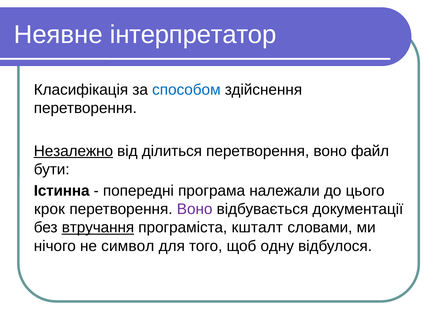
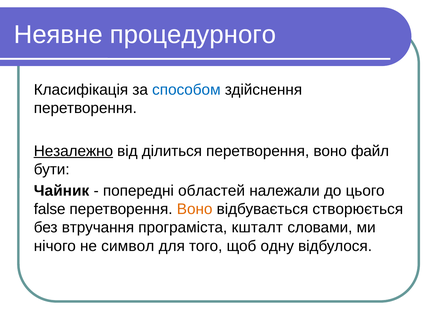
інтерпретатор: інтерпретатор -> процедурного (193, 35)
Істинна: Істинна -> Чайник (62, 191)
програма: програма -> областей (212, 191)
крок: крок -> false (50, 209)
Воно colour: purple -> orange (195, 209)
документації: документації -> створюється (358, 209)
втручання underline: present -> none (98, 227)
